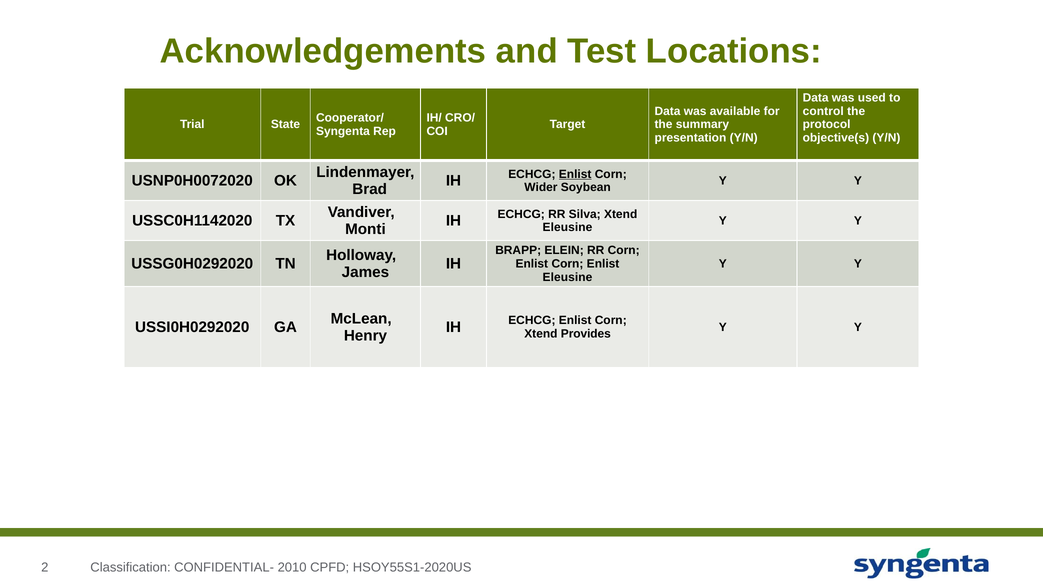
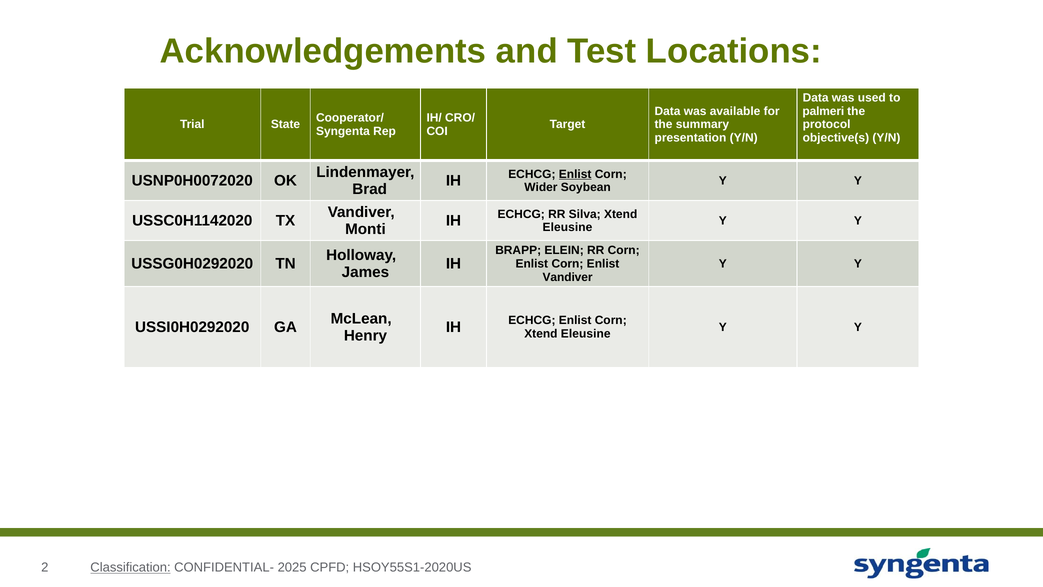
control: control -> palmeri (823, 111)
Eleusine: Eleusine -> Vandiver (568, 277)
Provides: Provides -> Eleusine (586, 334)
Classification underline: none -> present (130, 567)
2010: 2010 -> 2025 (292, 567)
